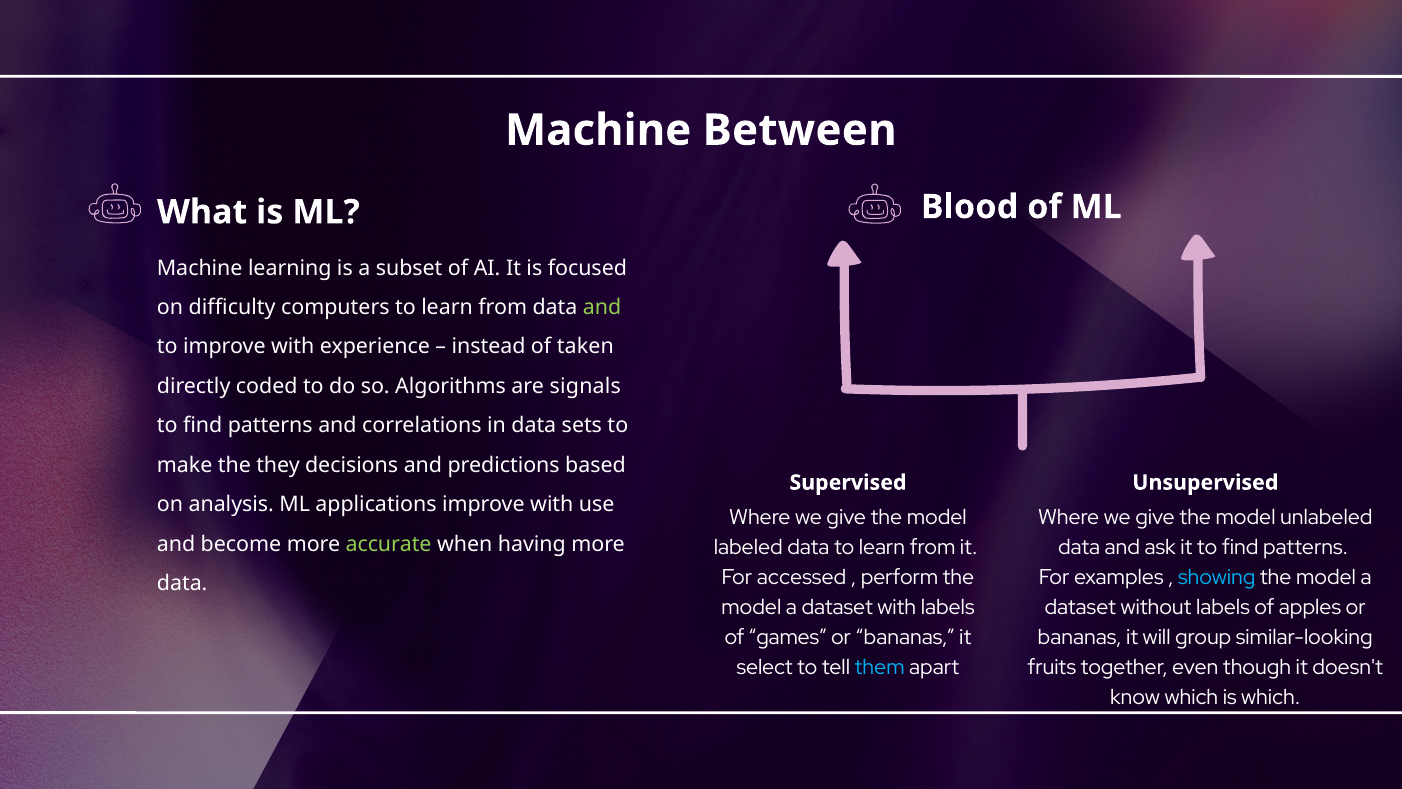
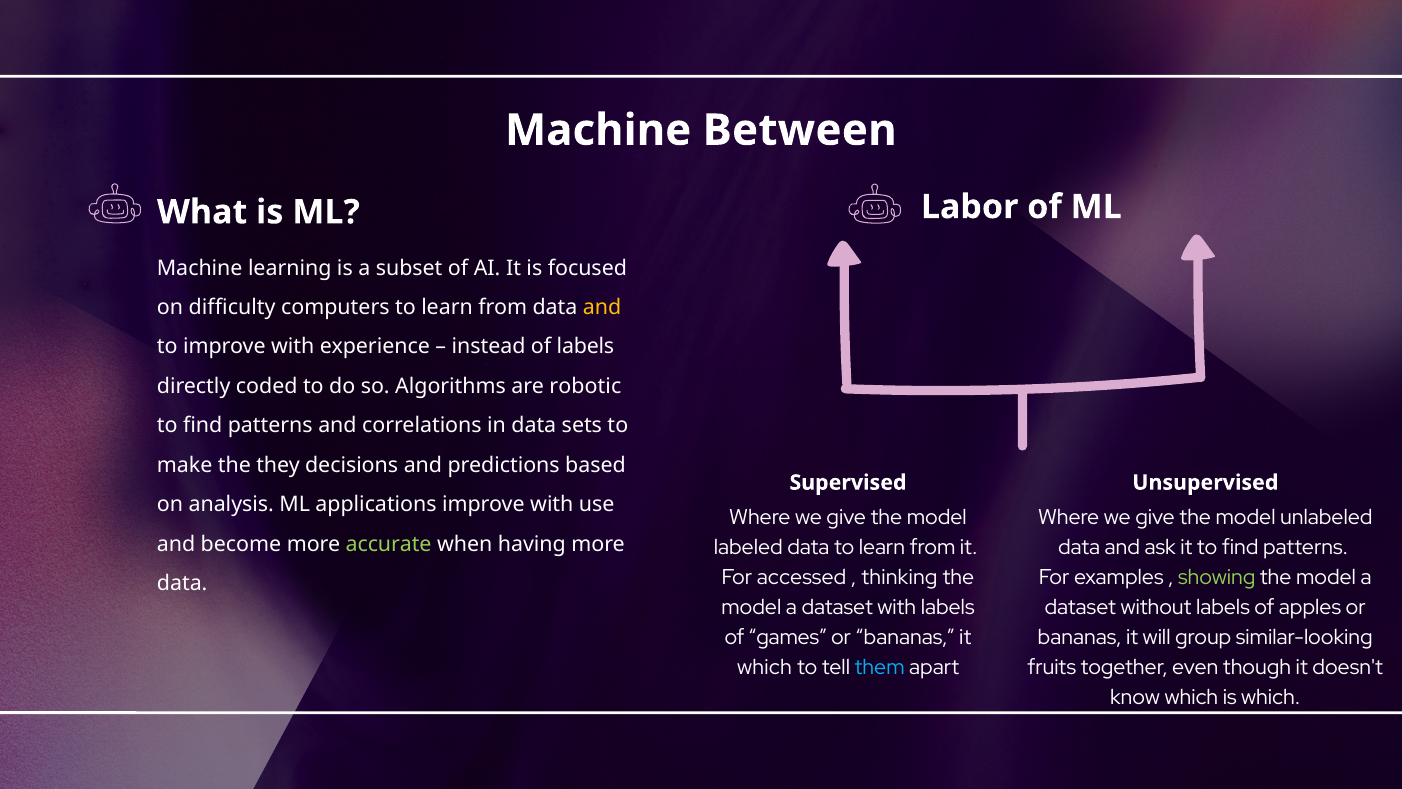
Blood: Blood -> Labor (970, 207)
and colour: light green -> yellow (602, 307)
of taken: taken -> labels (585, 347)
signals: signals -> robotic (585, 386)
perform: perform -> thinking (899, 577)
showing colour: light blue -> light green (1217, 577)
select: select -> which (765, 667)
